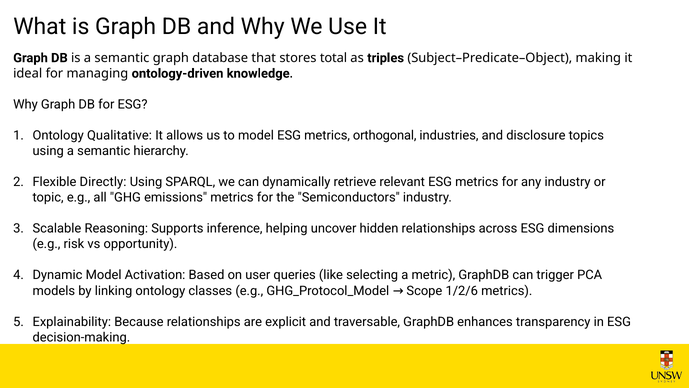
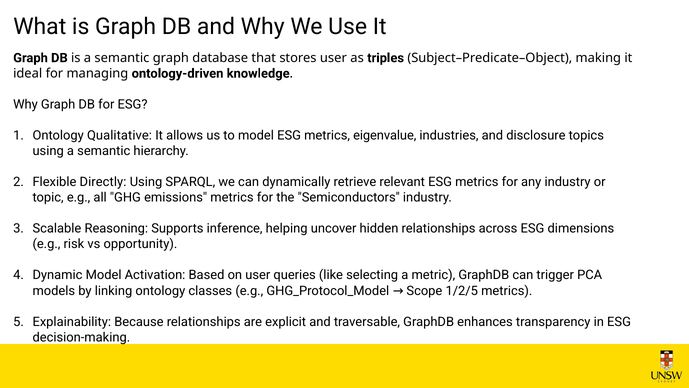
stores total: total -> user (333, 58)
orthogonal: orthogonal -> eigenvalue (385, 135)
1/2/6: 1/2/6 -> 1/2/5 (462, 290)
